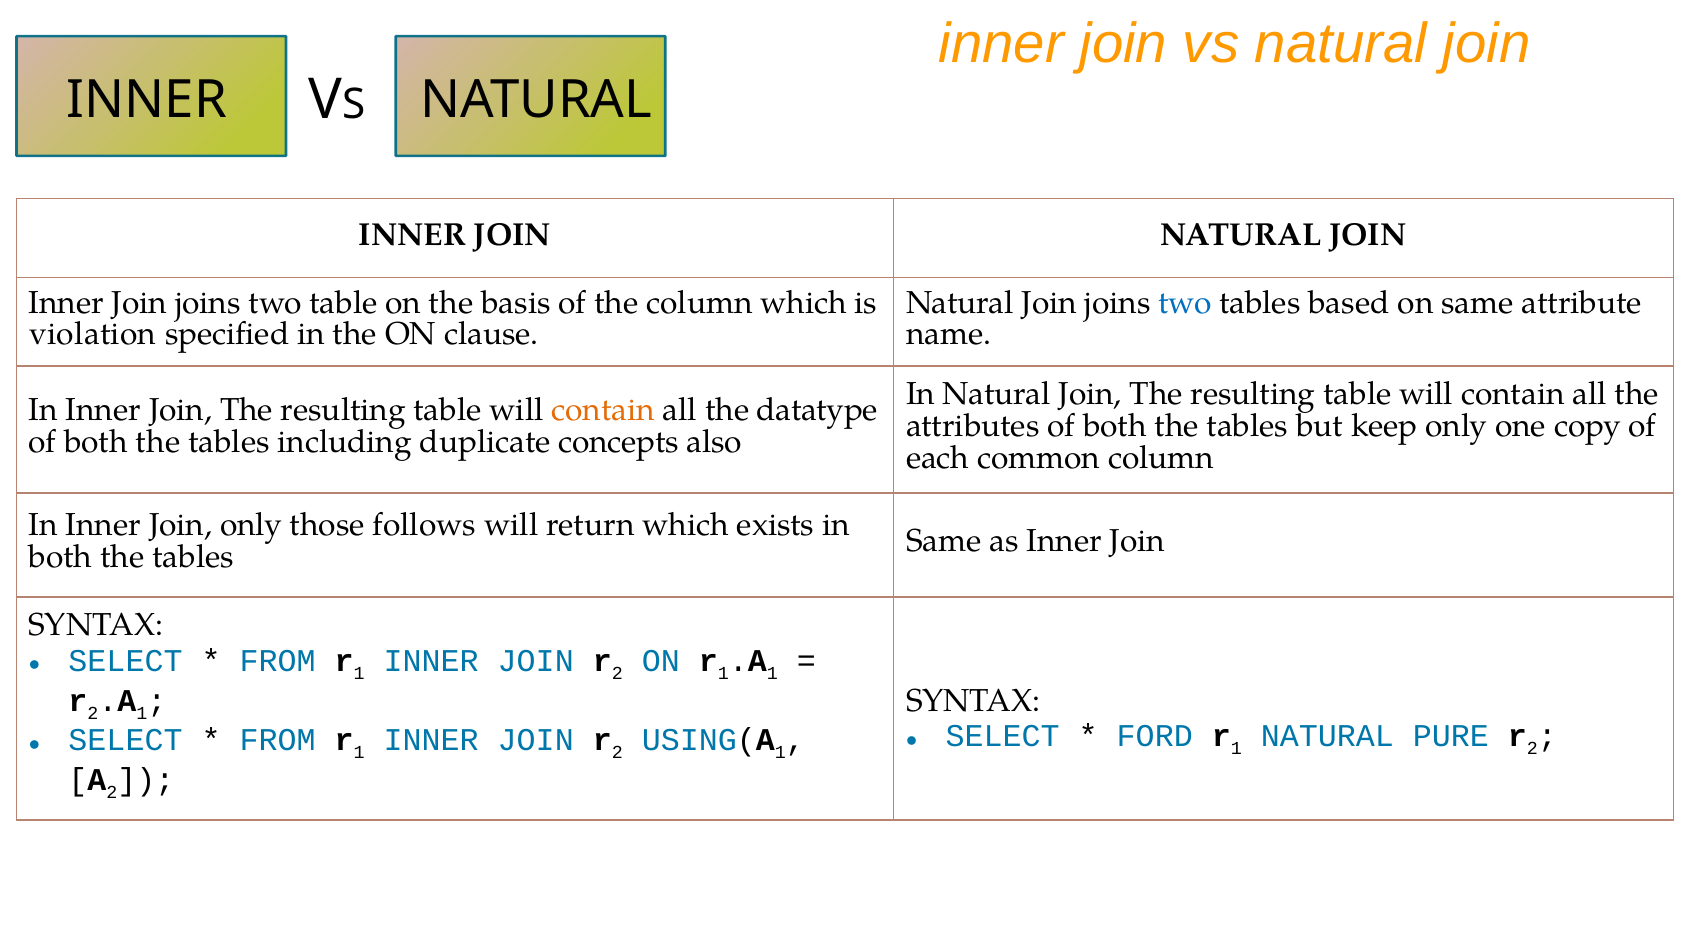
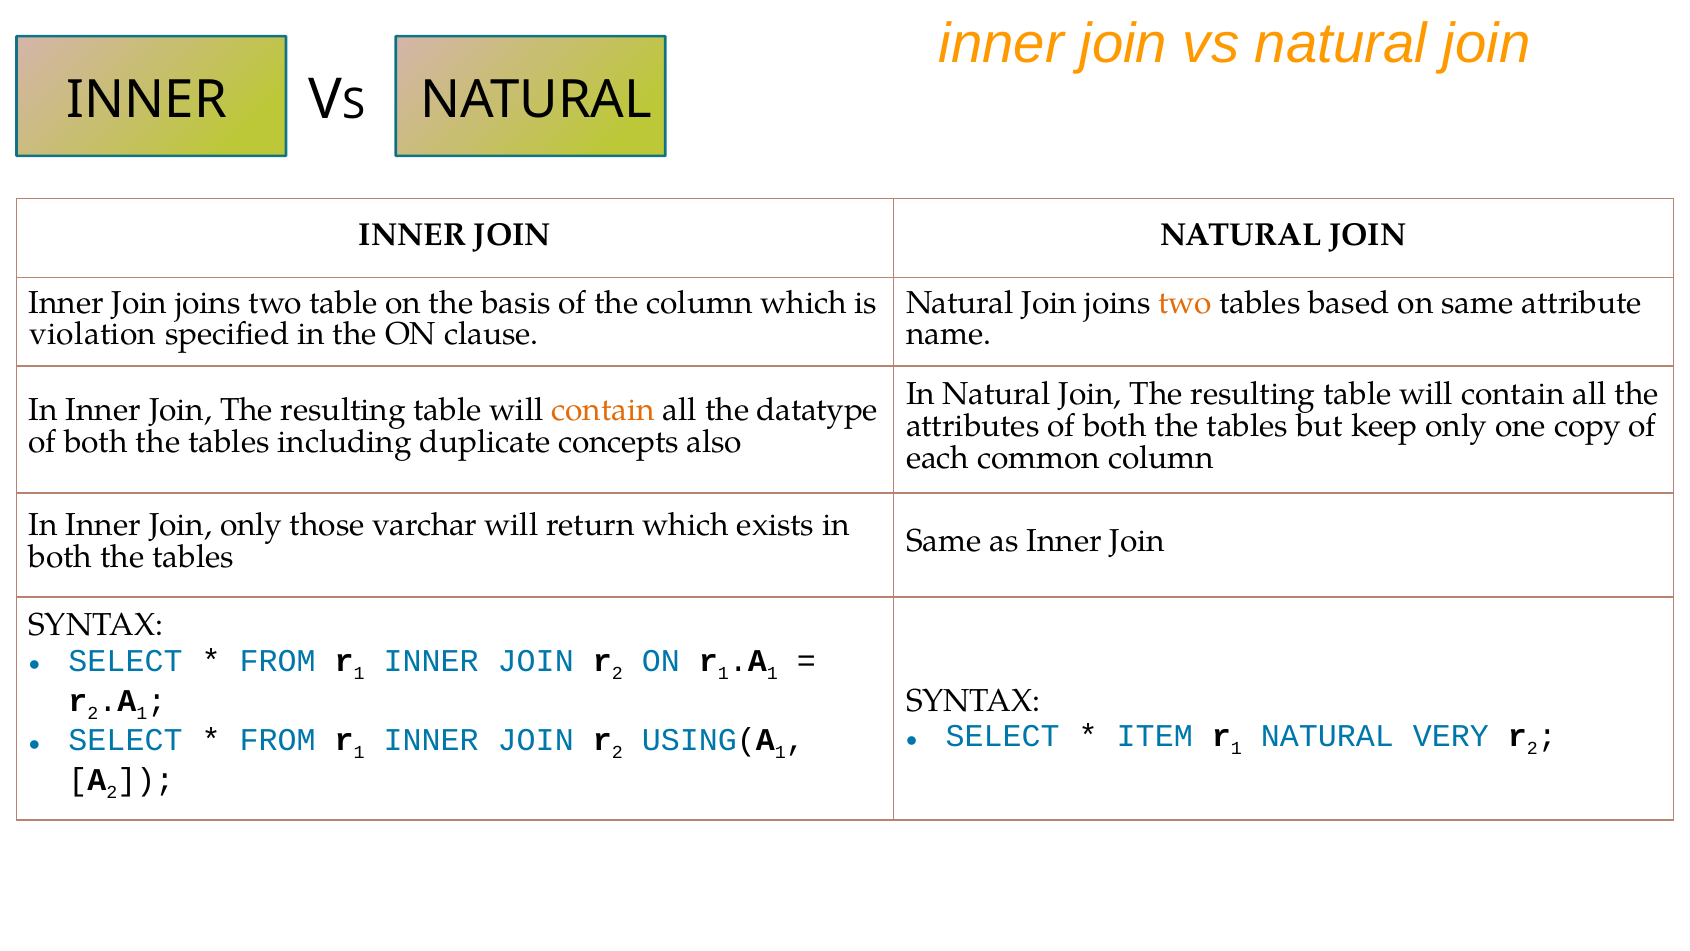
two colour: blue -> orange (1185, 302)
follows: follows -> varchar (425, 525)
FORD: FORD -> ITEM (1155, 736)
PURE: PURE -> VERY (1451, 736)
